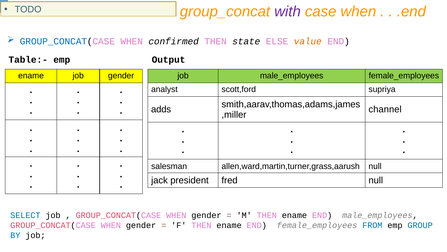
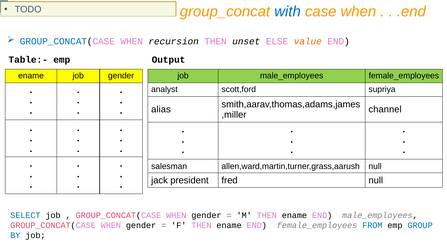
with colour: purple -> blue (288, 12)
confirmed: confirmed -> recursion (174, 41)
state: state -> unset (246, 41)
adds: adds -> alias (161, 109)
